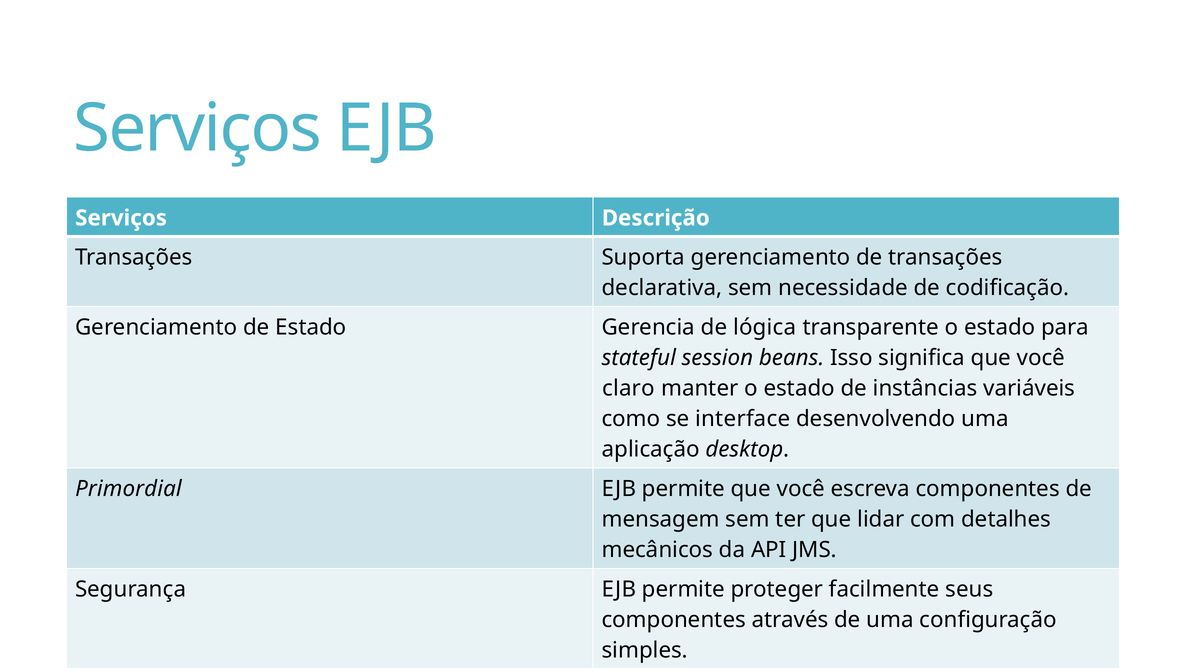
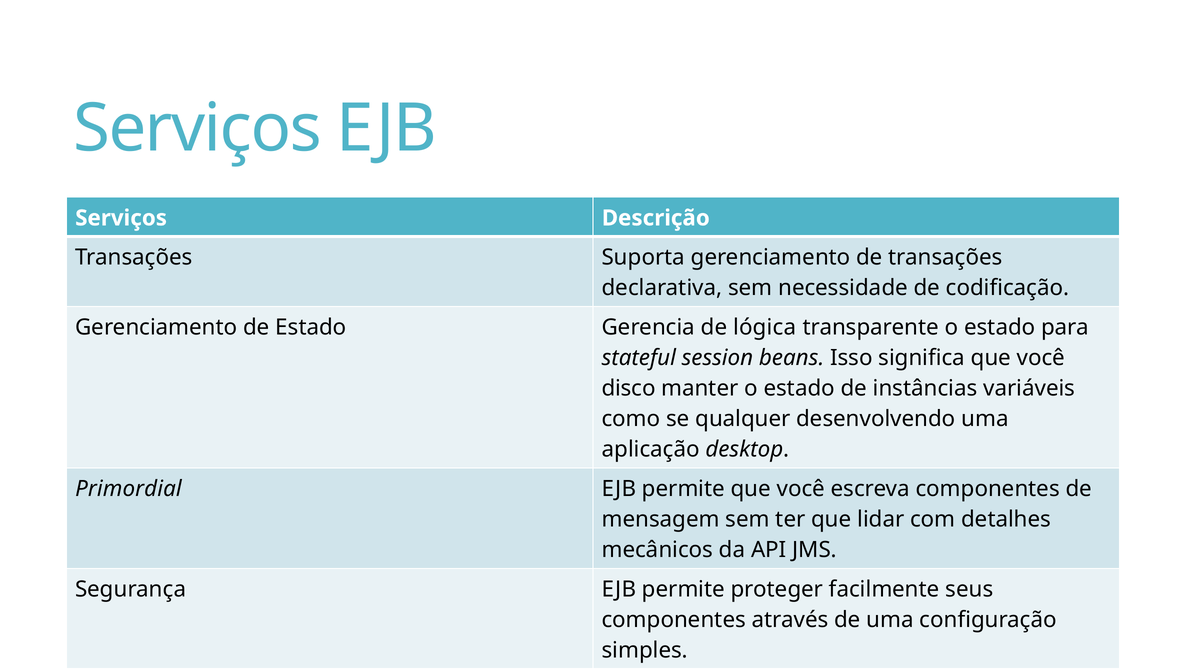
claro: claro -> disco (629, 388)
interface: interface -> qualquer (743, 419)
